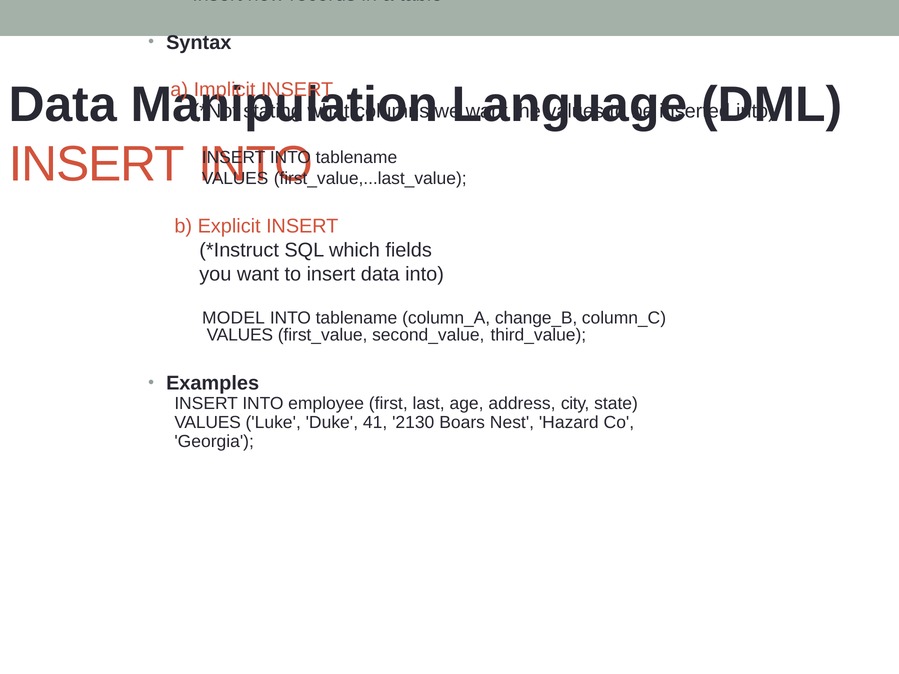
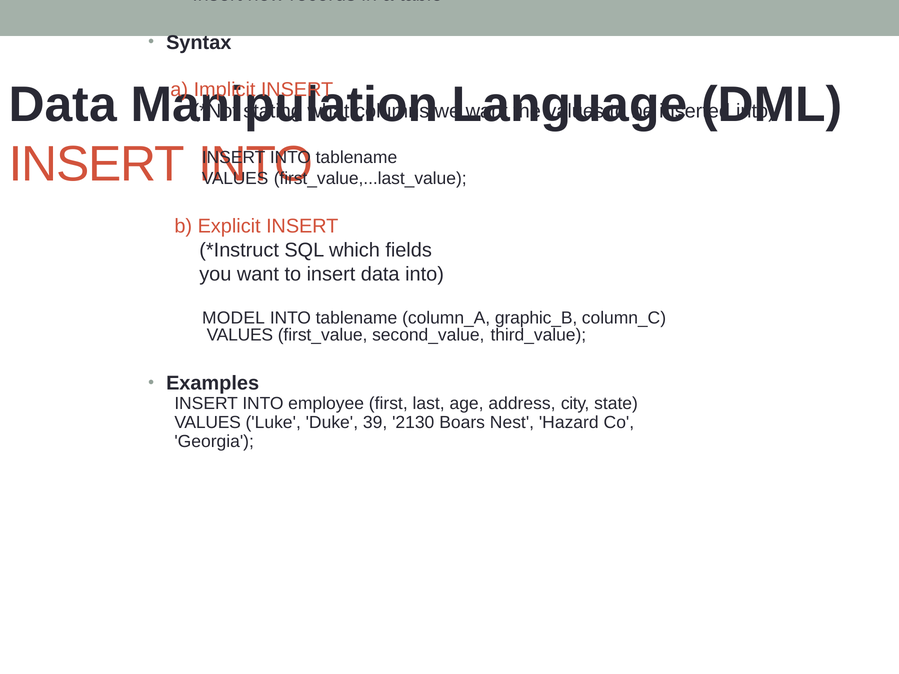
change_B: change_B -> graphic_B (536, 318)
41: 41 -> 39 (375, 423)
